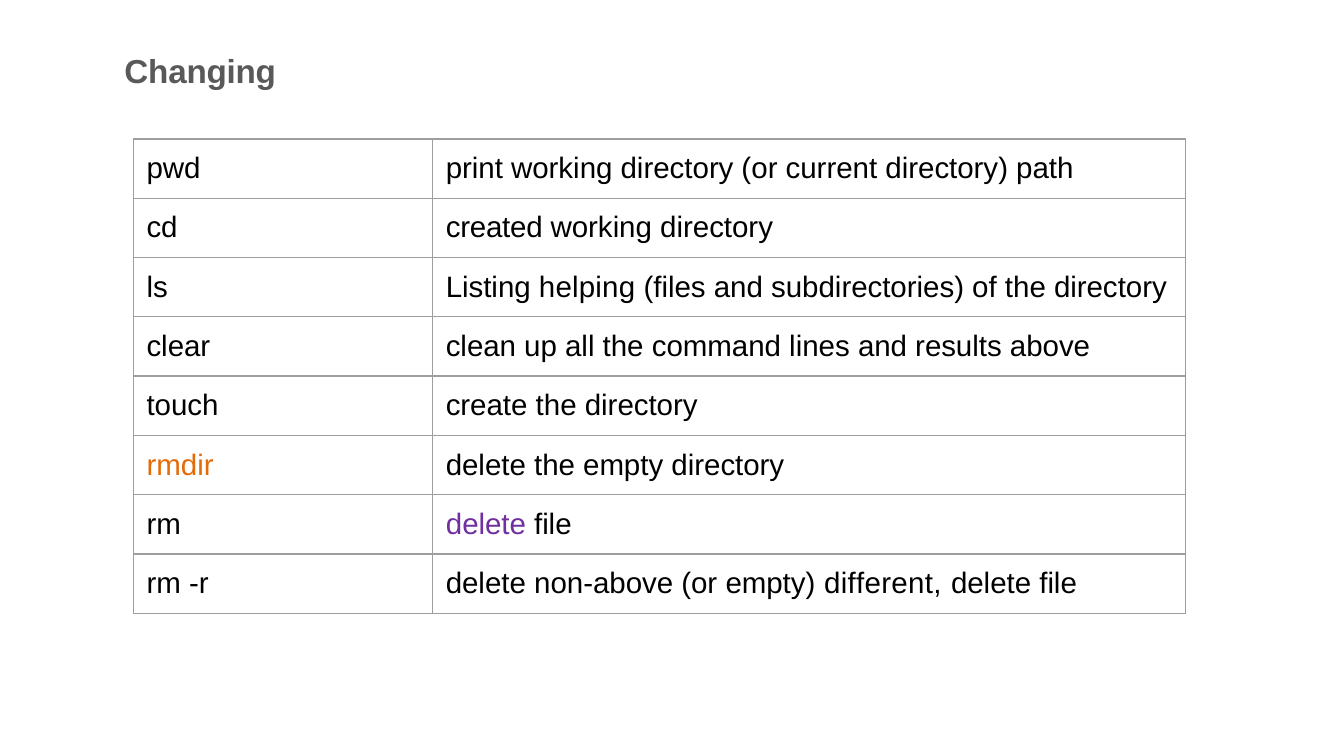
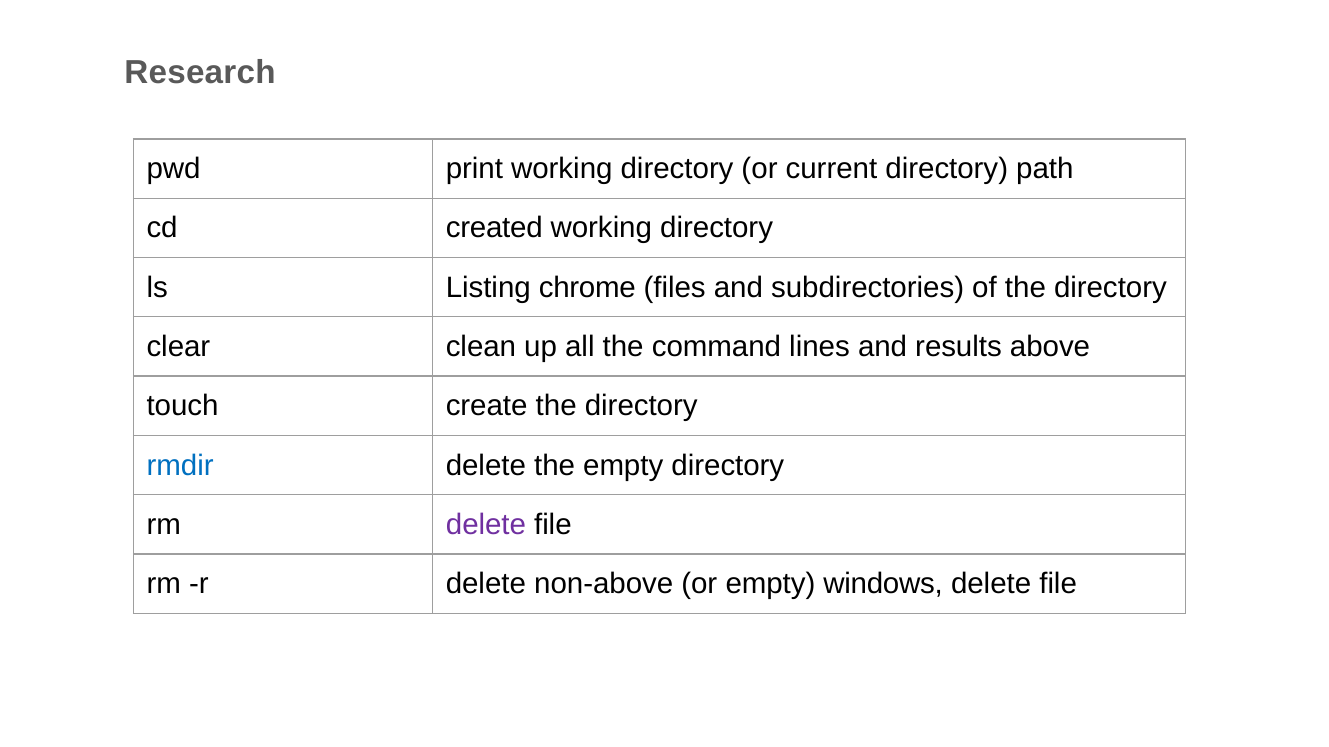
Changing: Changing -> Research (200, 73)
helping: helping -> chrome (587, 288)
rmdir colour: orange -> blue (180, 466)
different: different -> windows (883, 584)
